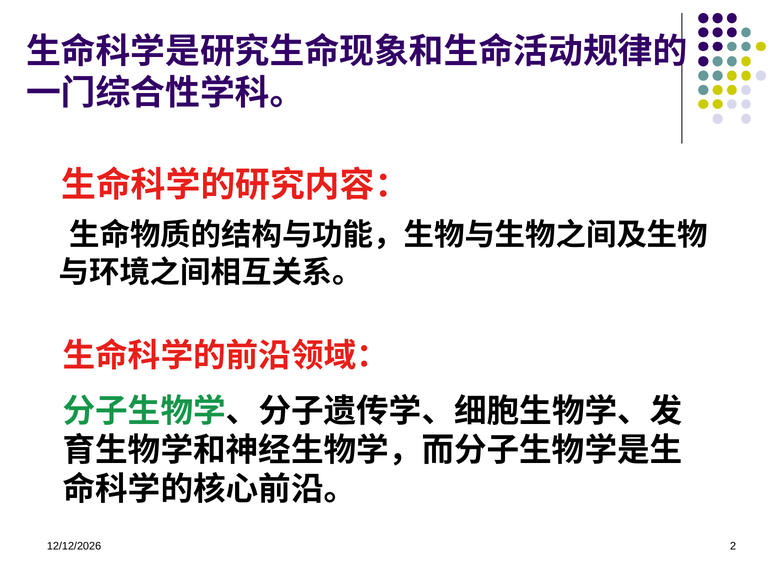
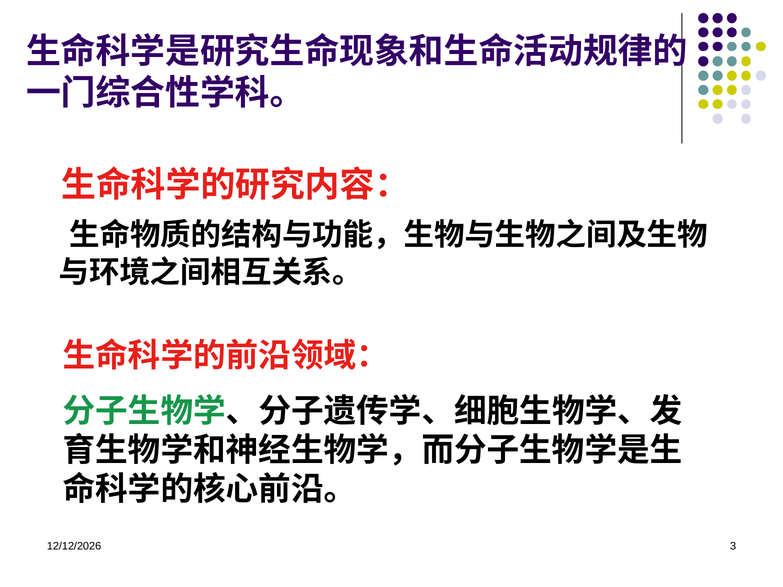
2: 2 -> 3 (733, 546)
